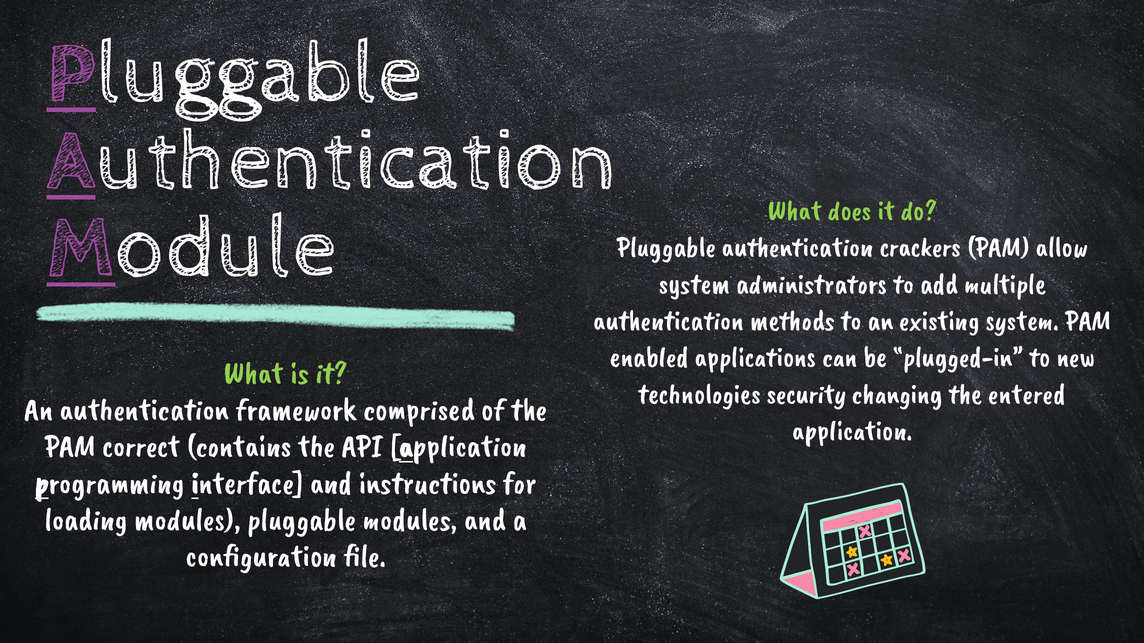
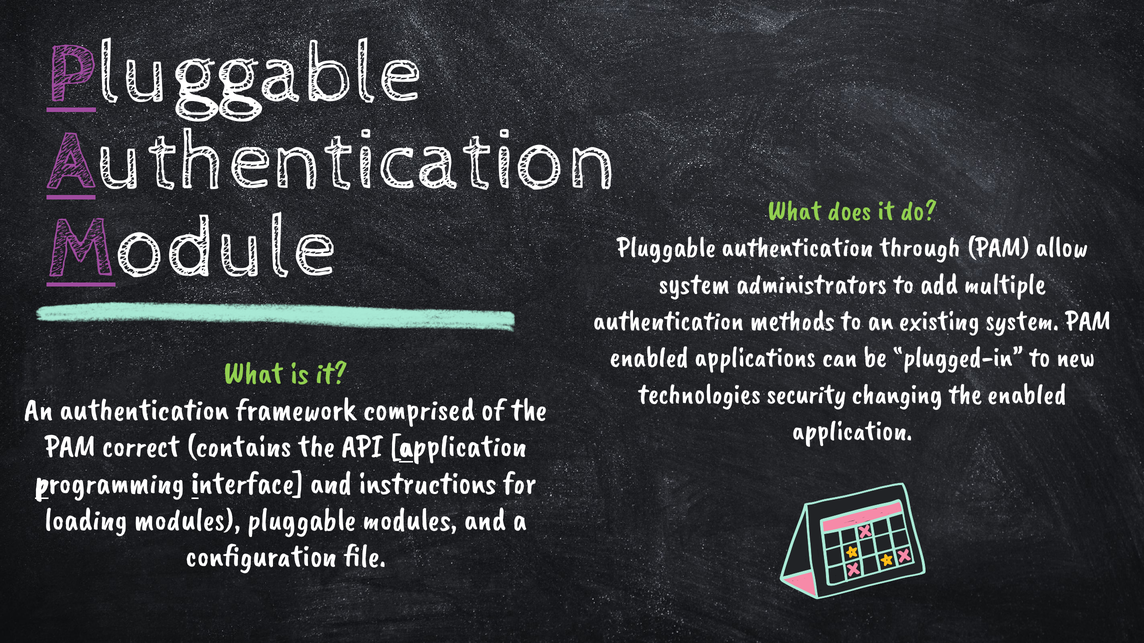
crackers: crackers -> through (920, 247)
the entered: entered -> enabled (1027, 394)
